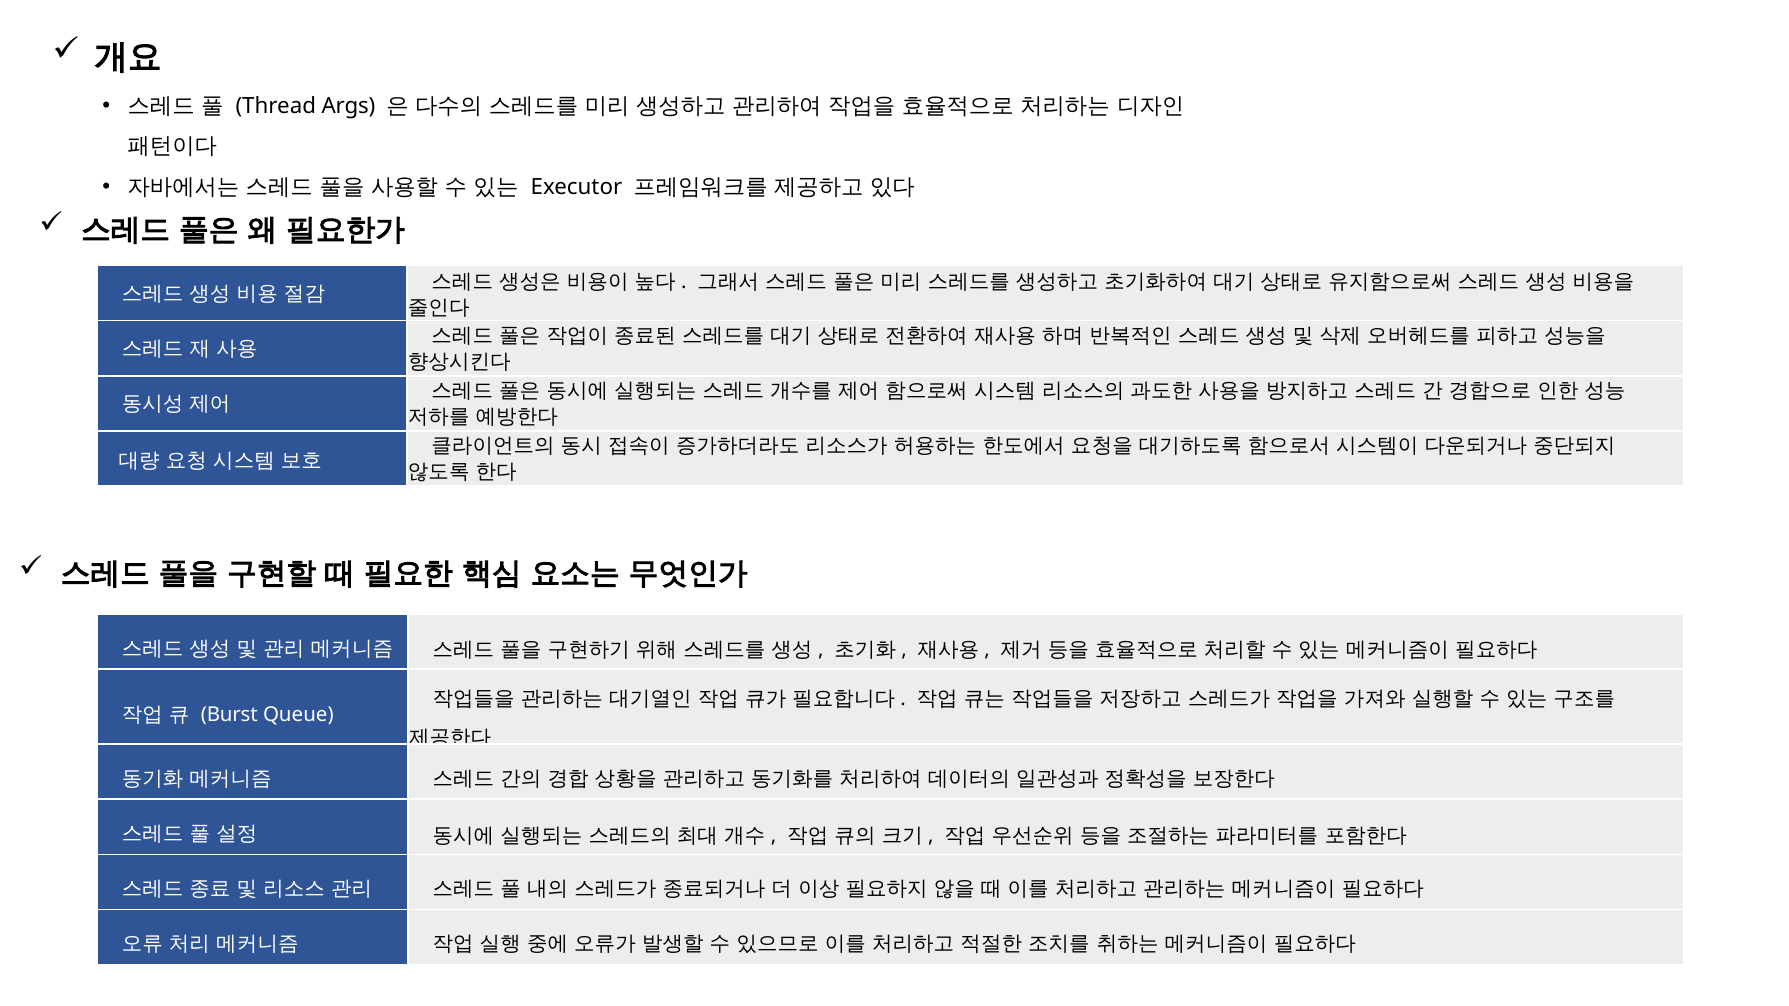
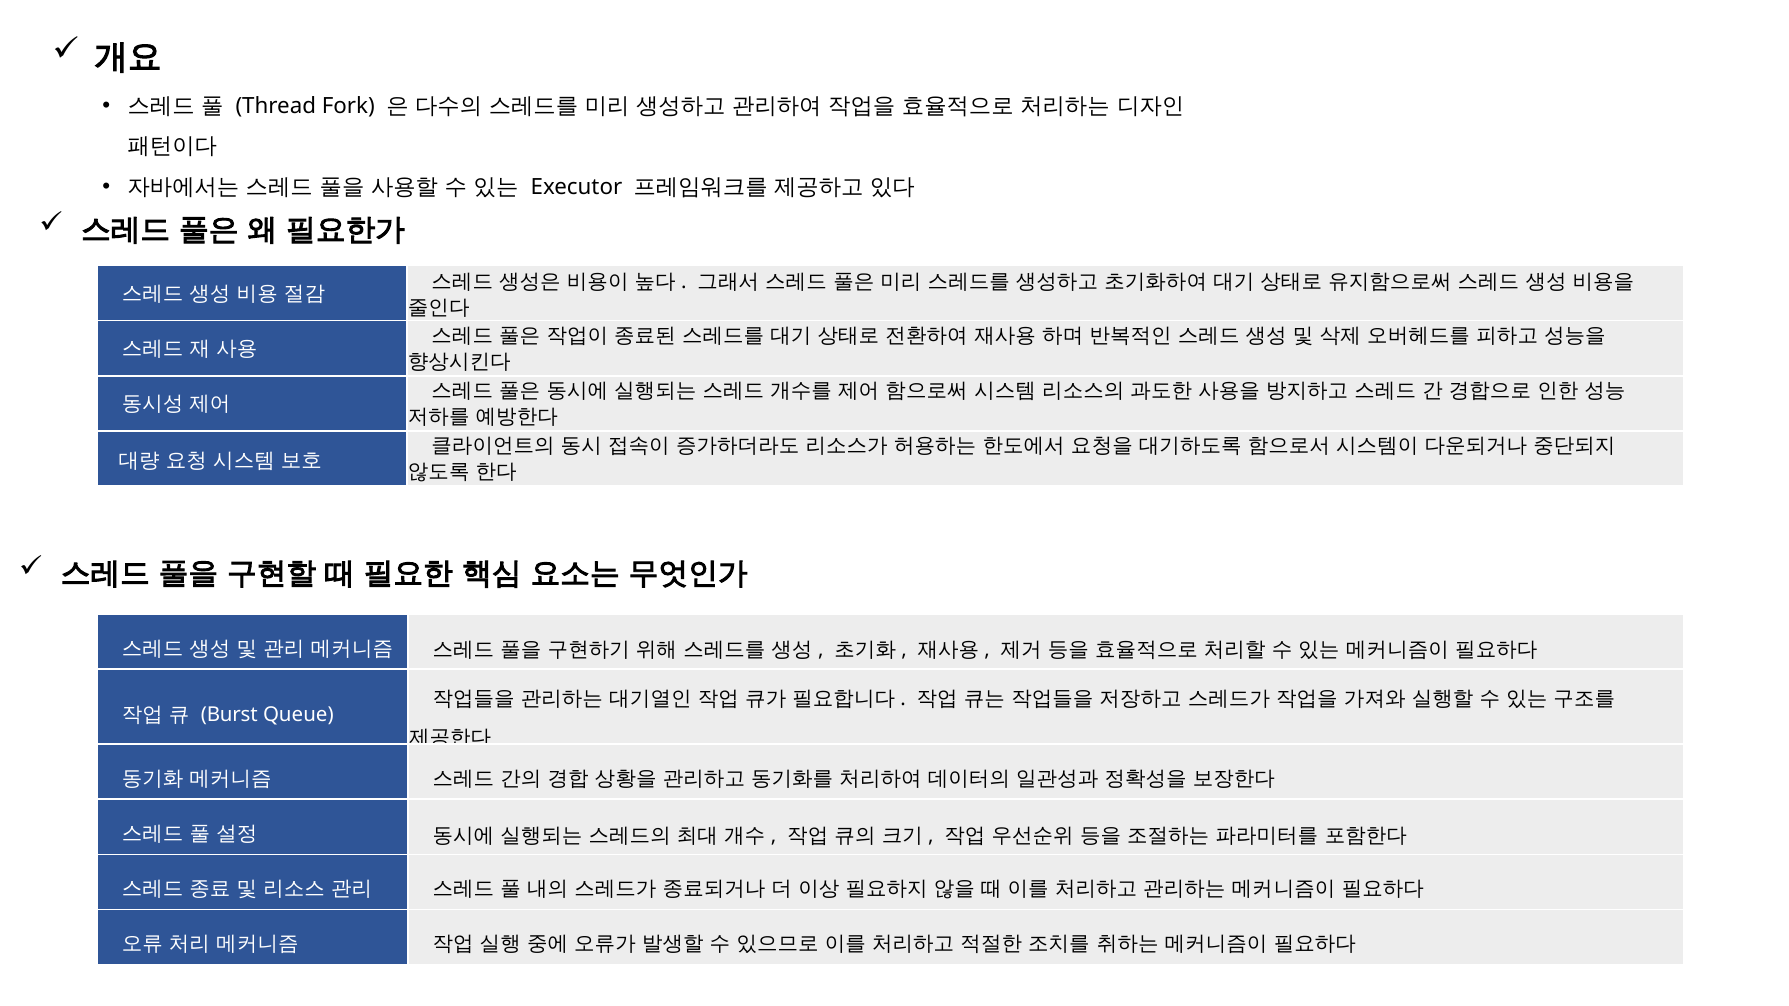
Args: Args -> Fork (348, 106)
